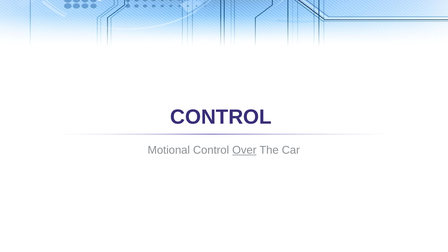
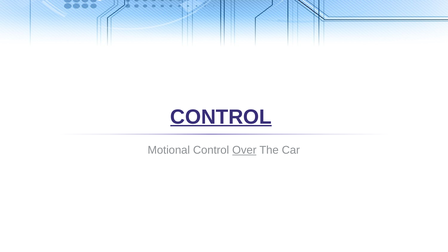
CONTROL underline: none -> present (221, 117)
